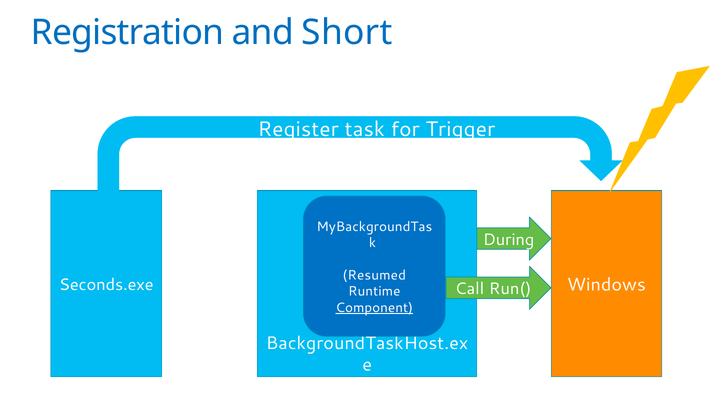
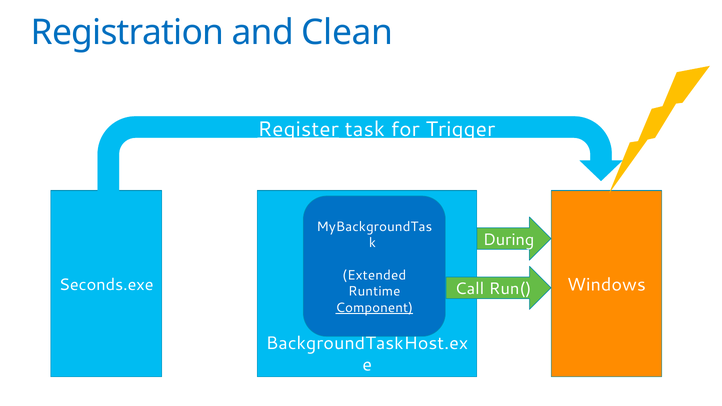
Short: Short -> Clean (347, 32)
Register underline: none -> present (298, 129)
Resumed: Resumed -> Extended (374, 275)
